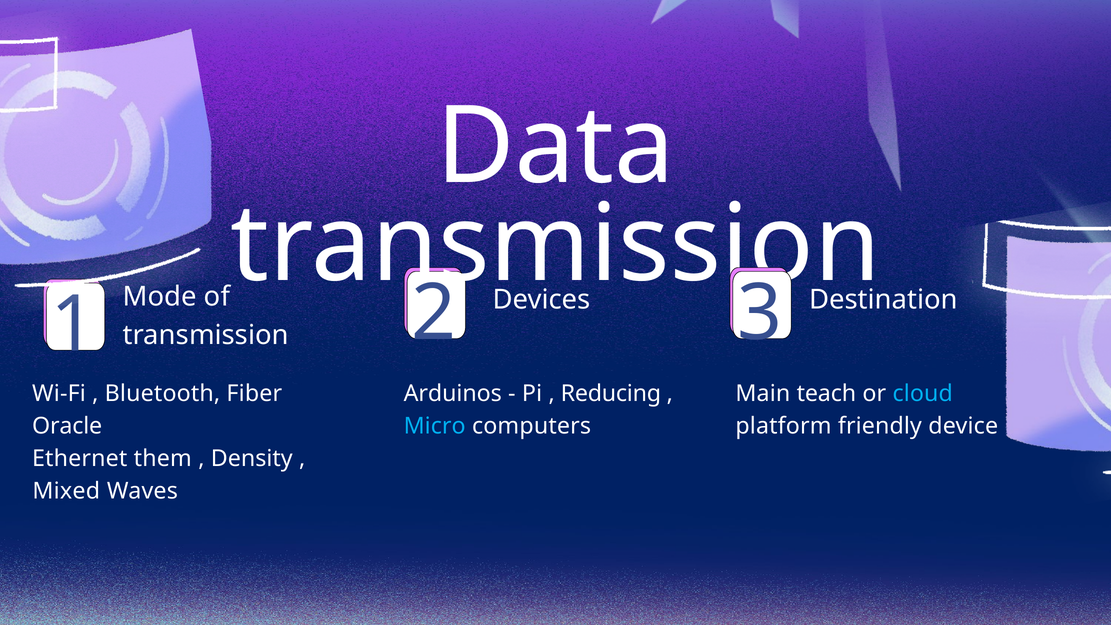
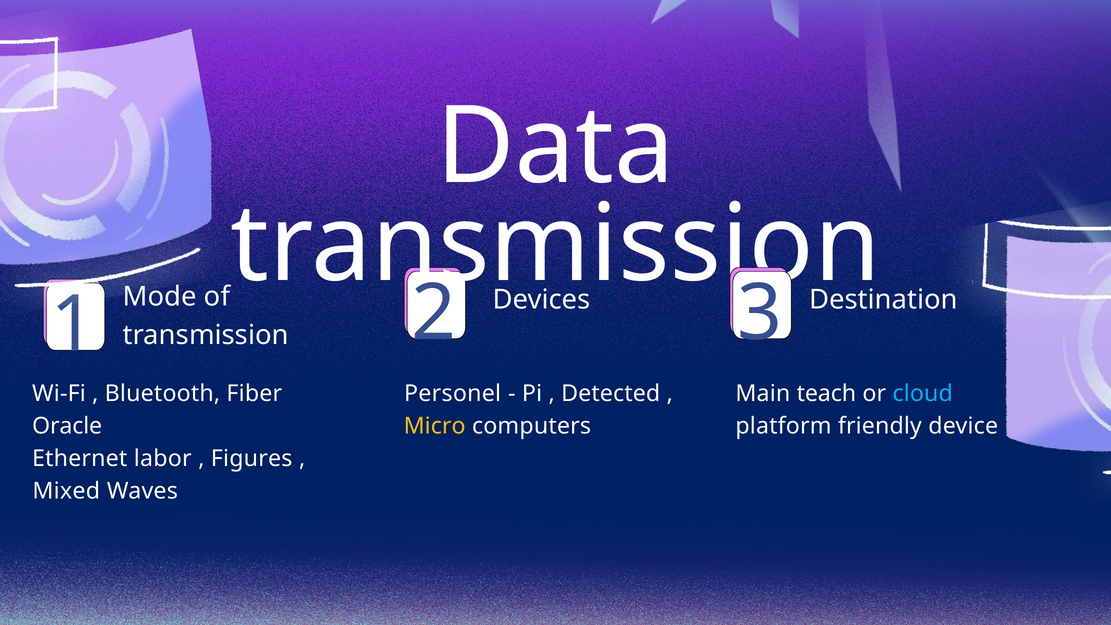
Arduinos: Arduinos -> Personel (453, 394)
Reducing: Reducing -> Detected (611, 394)
Micro colour: light blue -> yellow (435, 426)
them: them -> labor (163, 459)
Density: Density -> Figures (252, 459)
